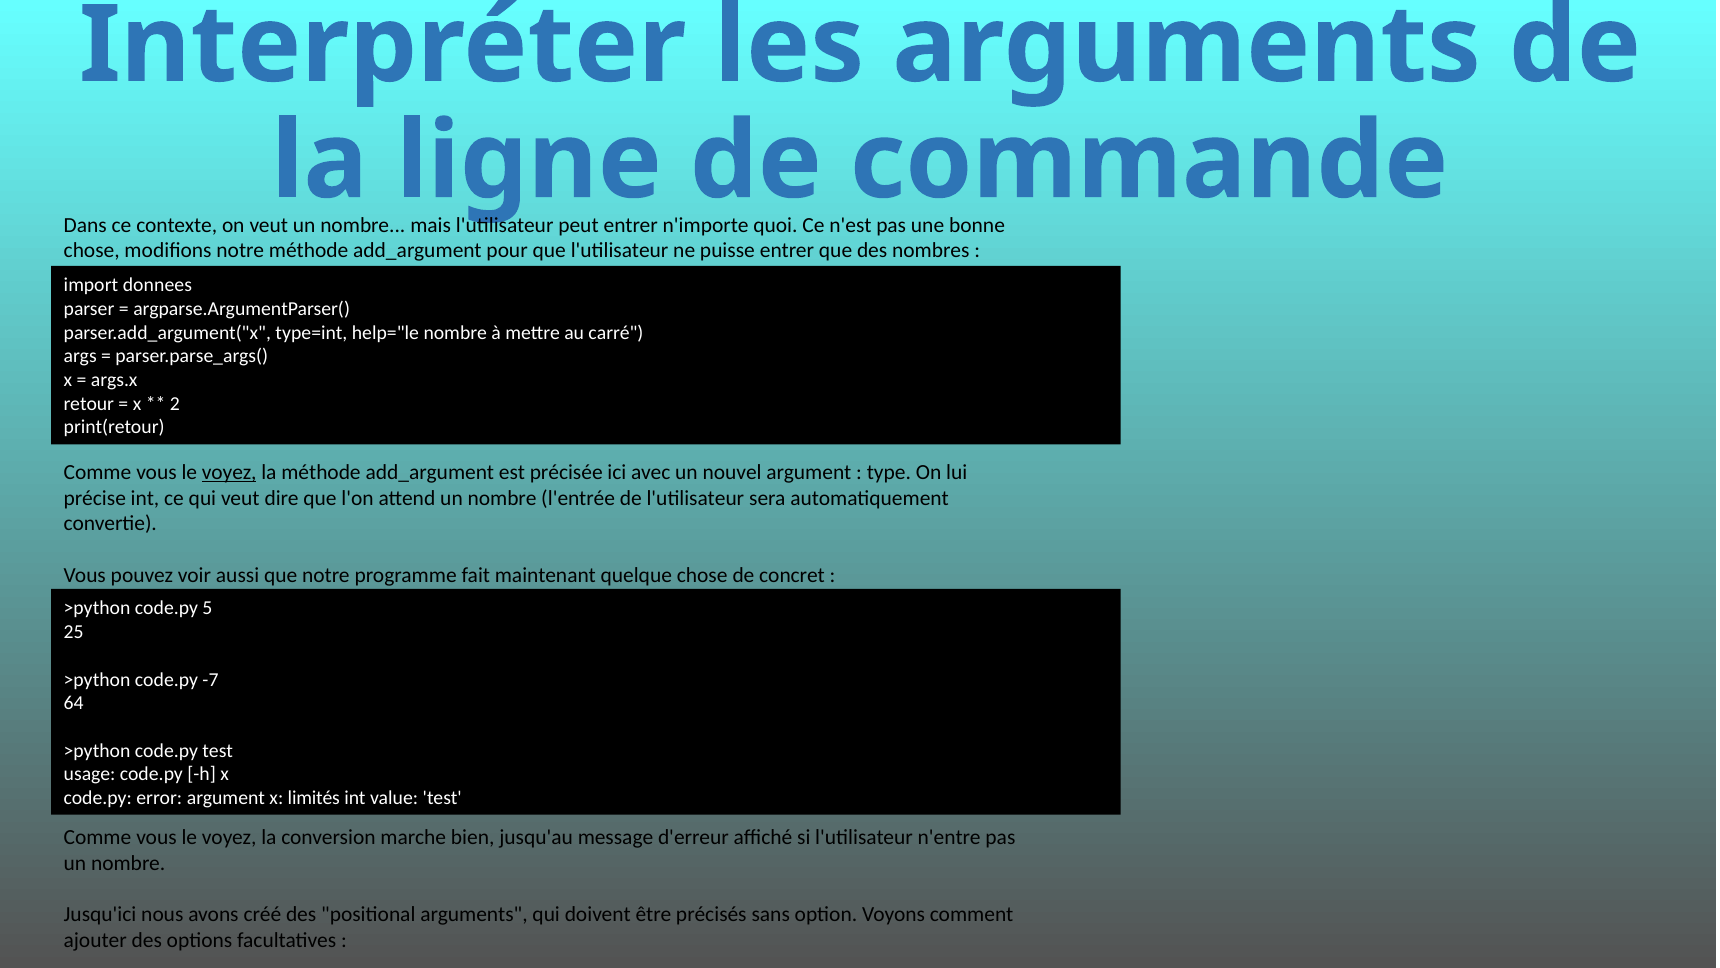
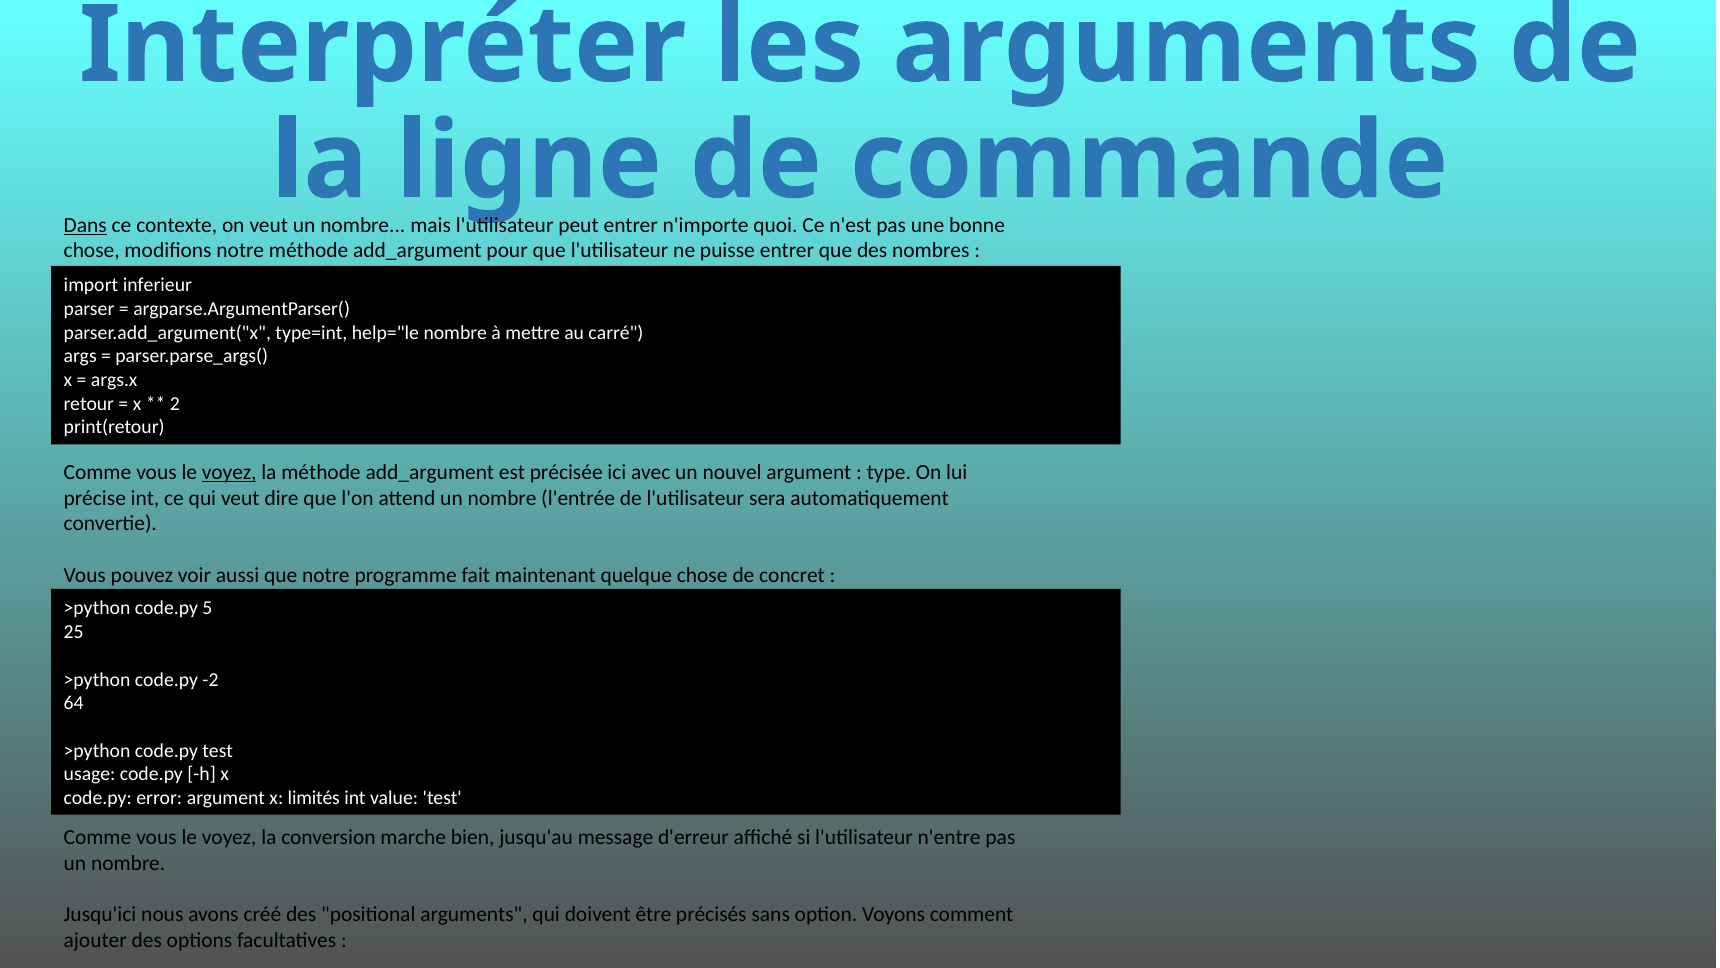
Dans underline: none -> present (85, 225)
donnees: donnees -> inferieur (157, 285)
-7: -7 -> -2 (211, 679)
